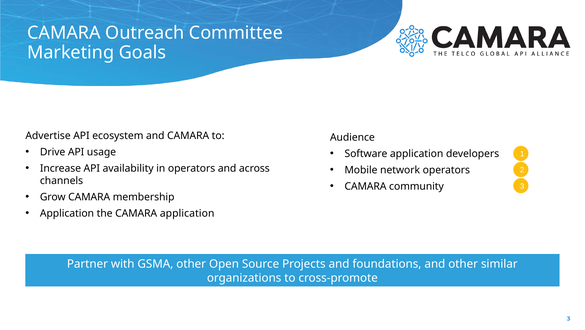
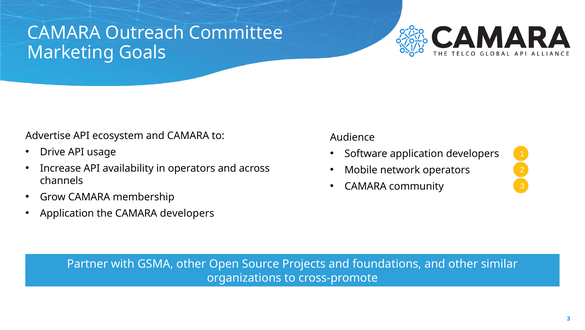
CAMARA application: application -> developers (187, 213)
